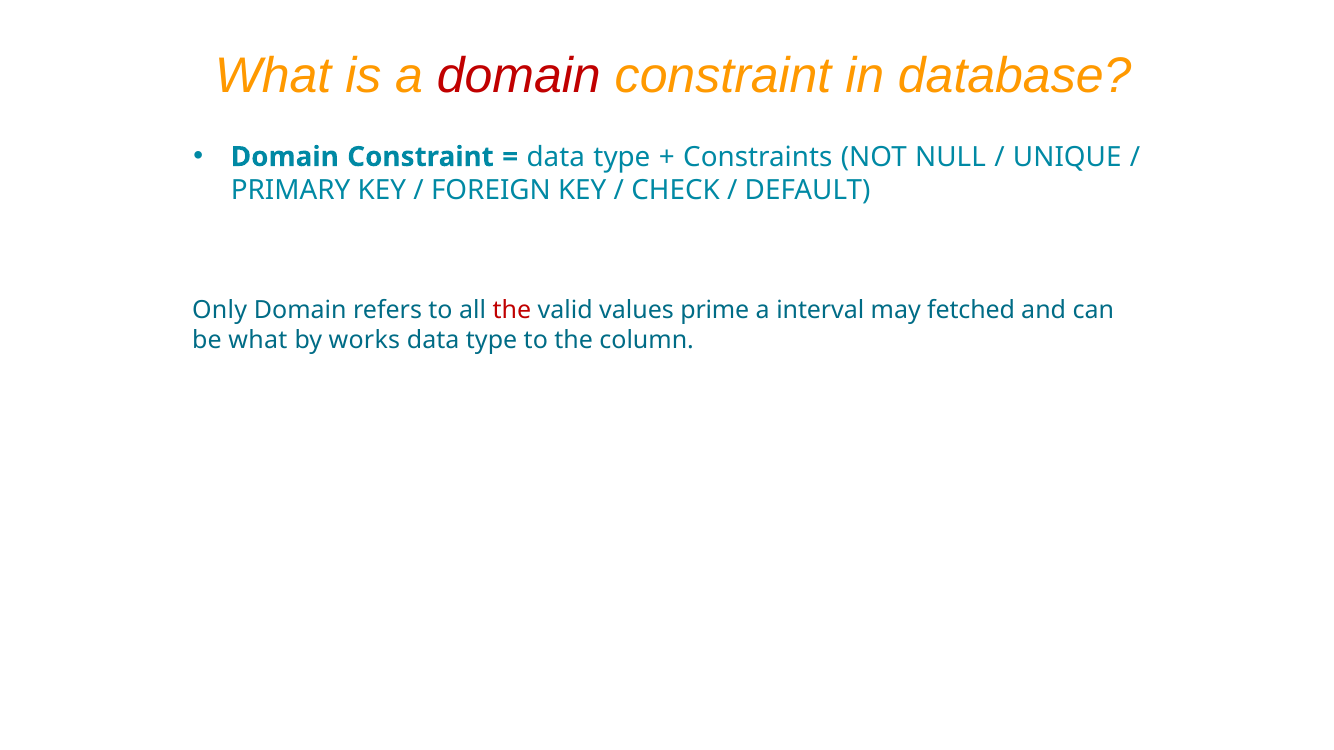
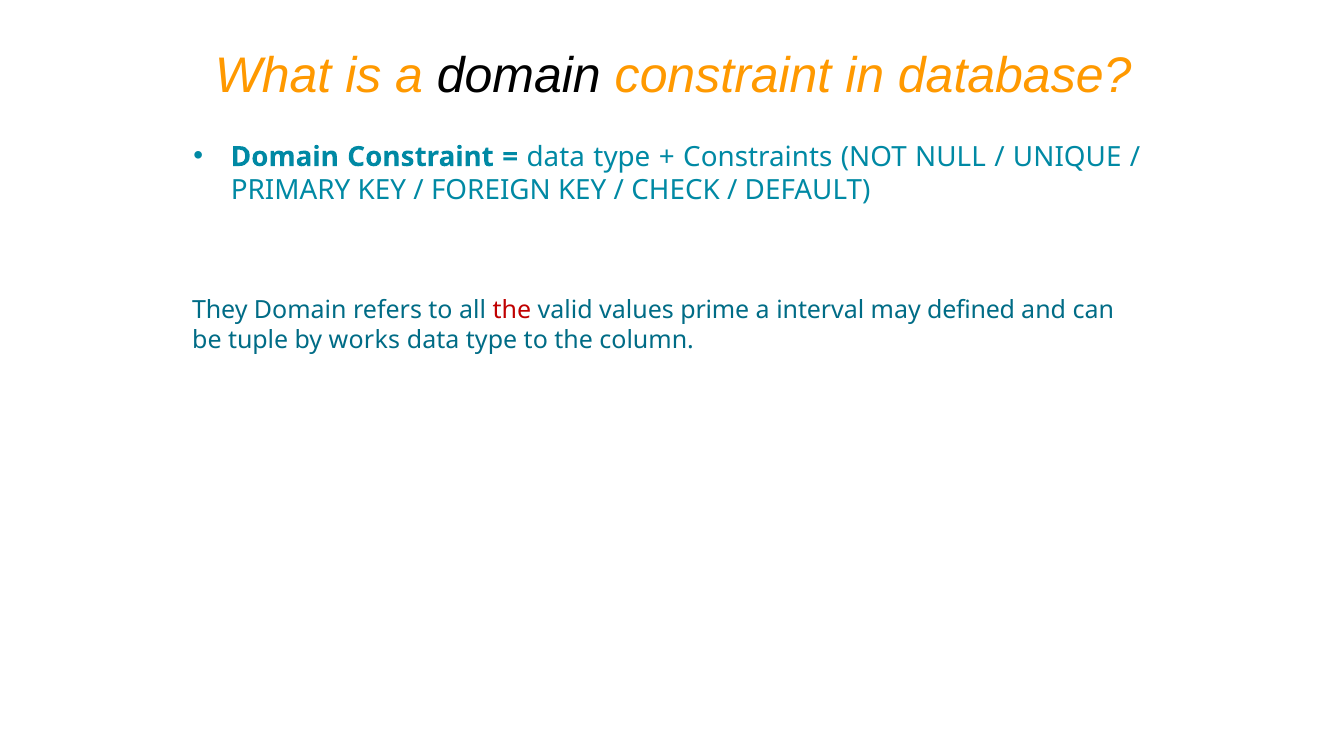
domain colour: red -> black (519, 76)
Only: Only -> They (220, 311)
fetched: fetched -> defined (971, 311)
be what: what -> tuple (258, 341)
